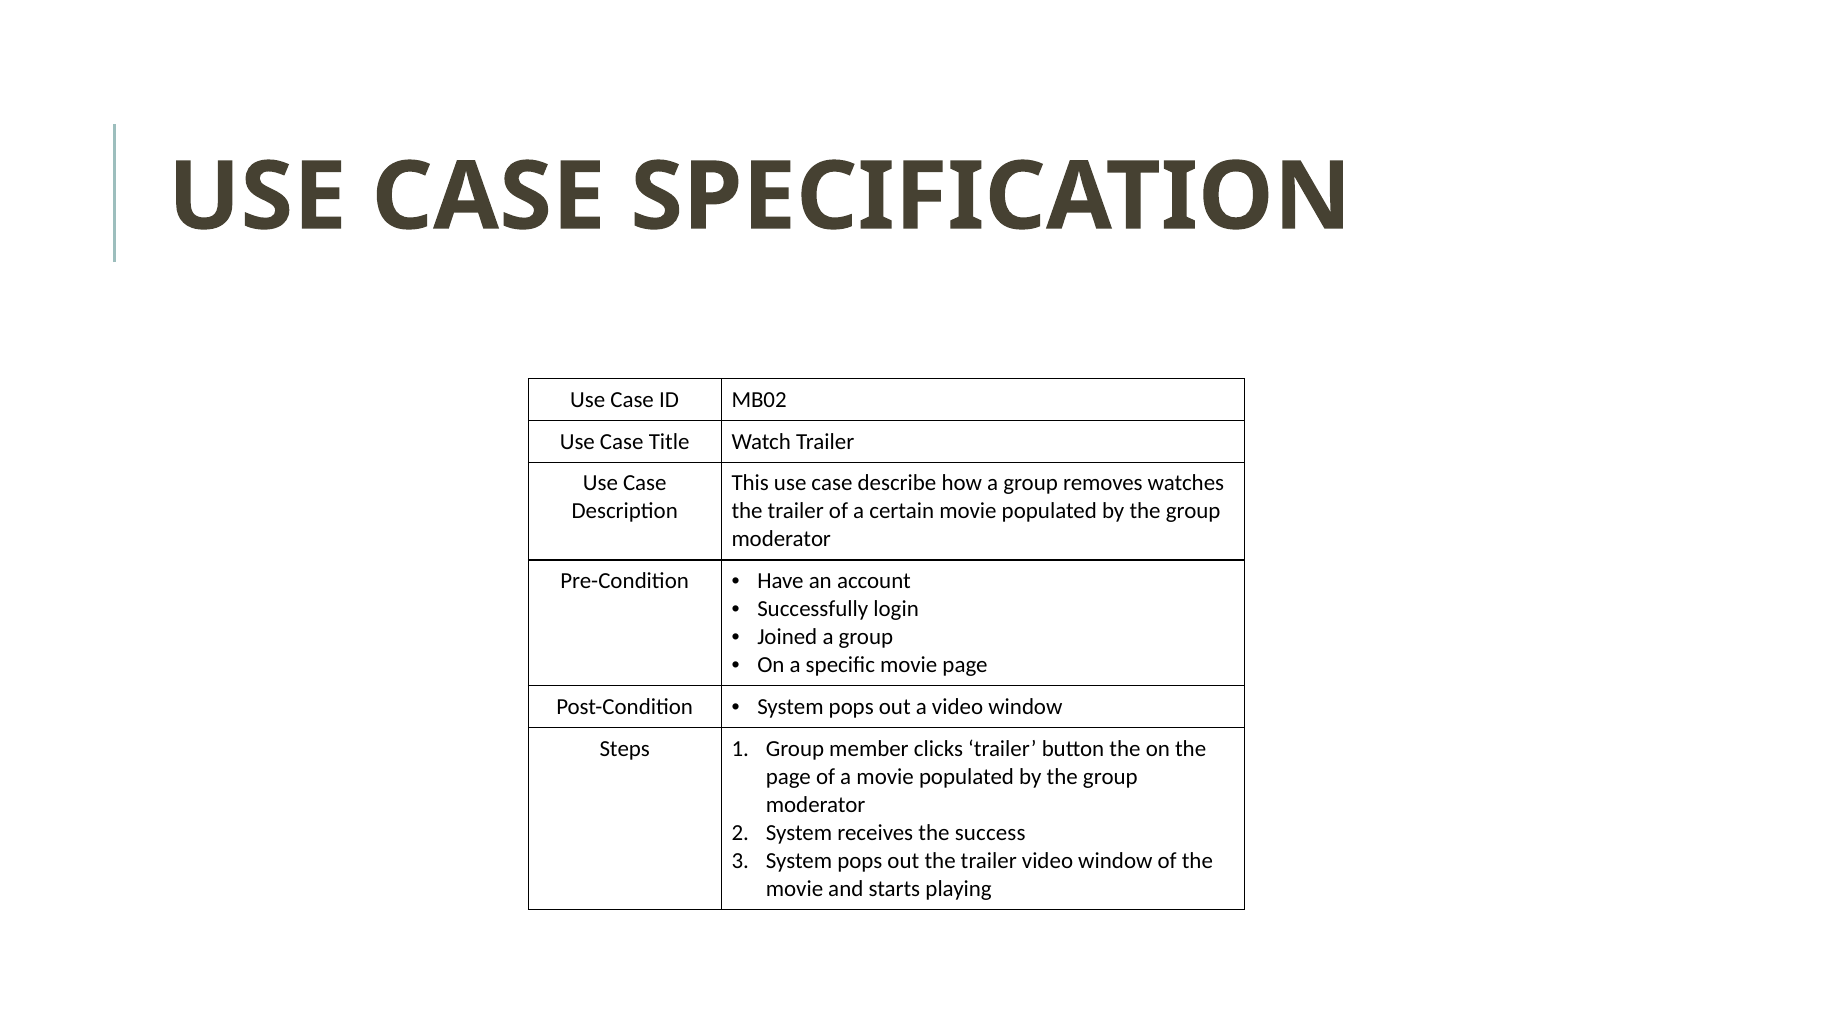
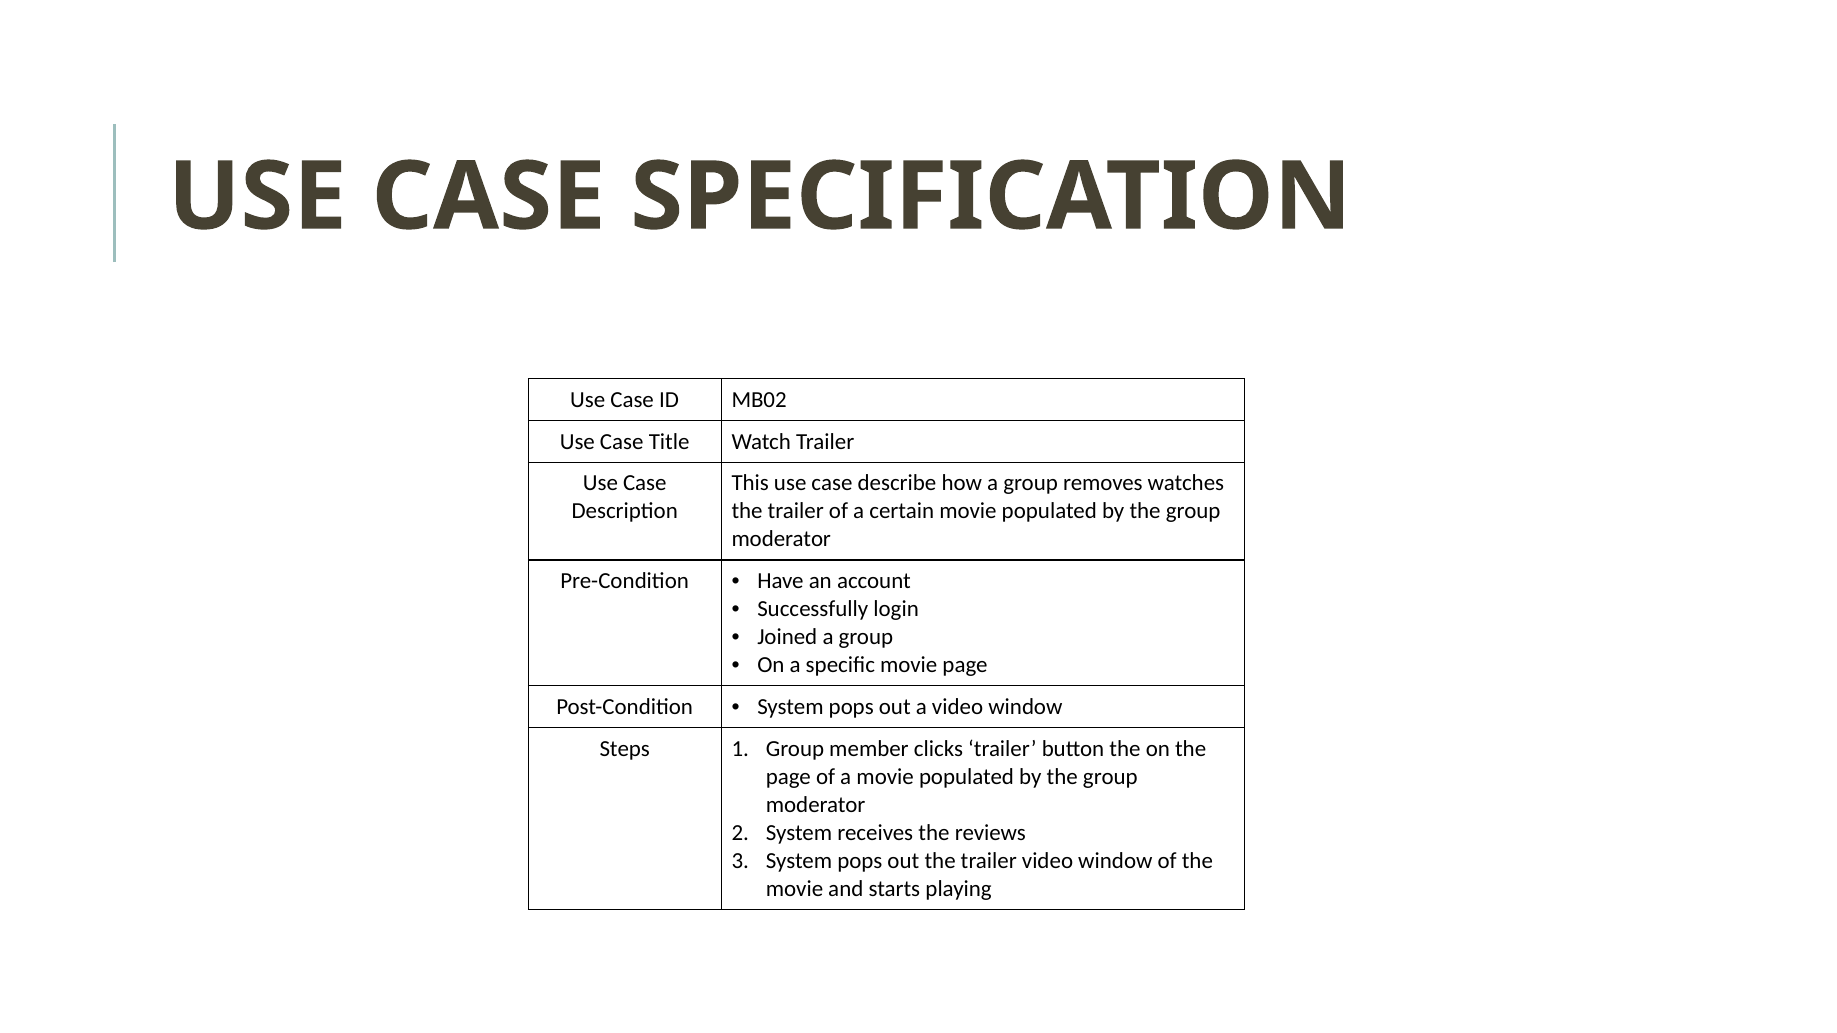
success: success -> reviews (990, 833)
